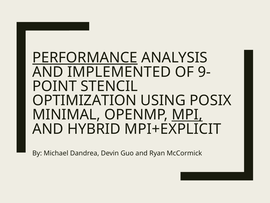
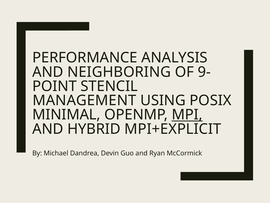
PERFORMANCE underline: present -> none (85, 58)
IMPLEMENTED: IMPLEMENTED -> NEIGHBORING (119, 72)
OPTIMIZATION: OPTIMIZATION -> MANAGEMENT (84, 100)
